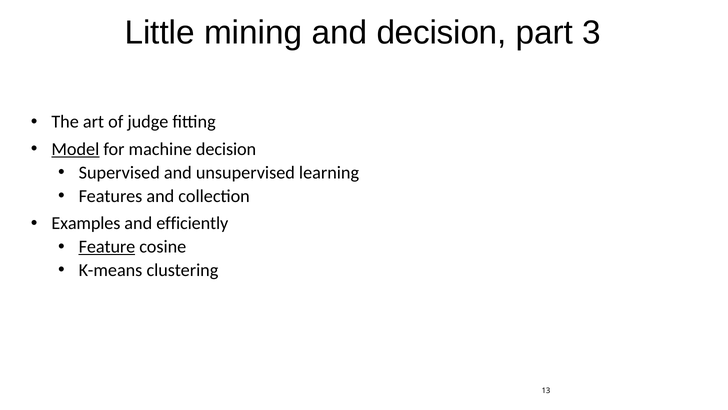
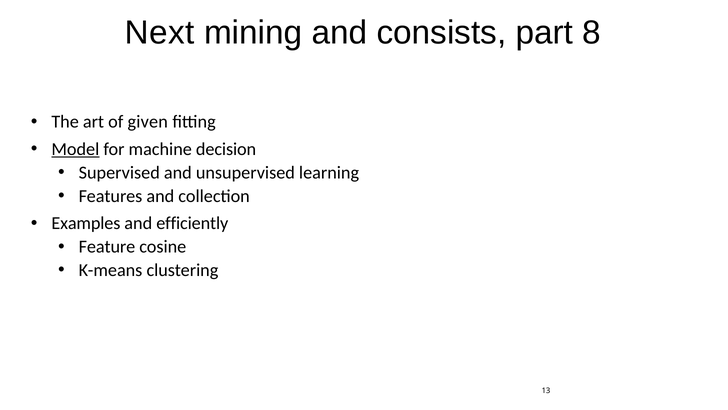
Little: Little -> Next (160, 33)
and decision: decision -> consists (441, 33)
3: 3 -> 8 (592, 33)
judge: judge -> given (148, 122)
Feature underline: present -> none (107, 246)
